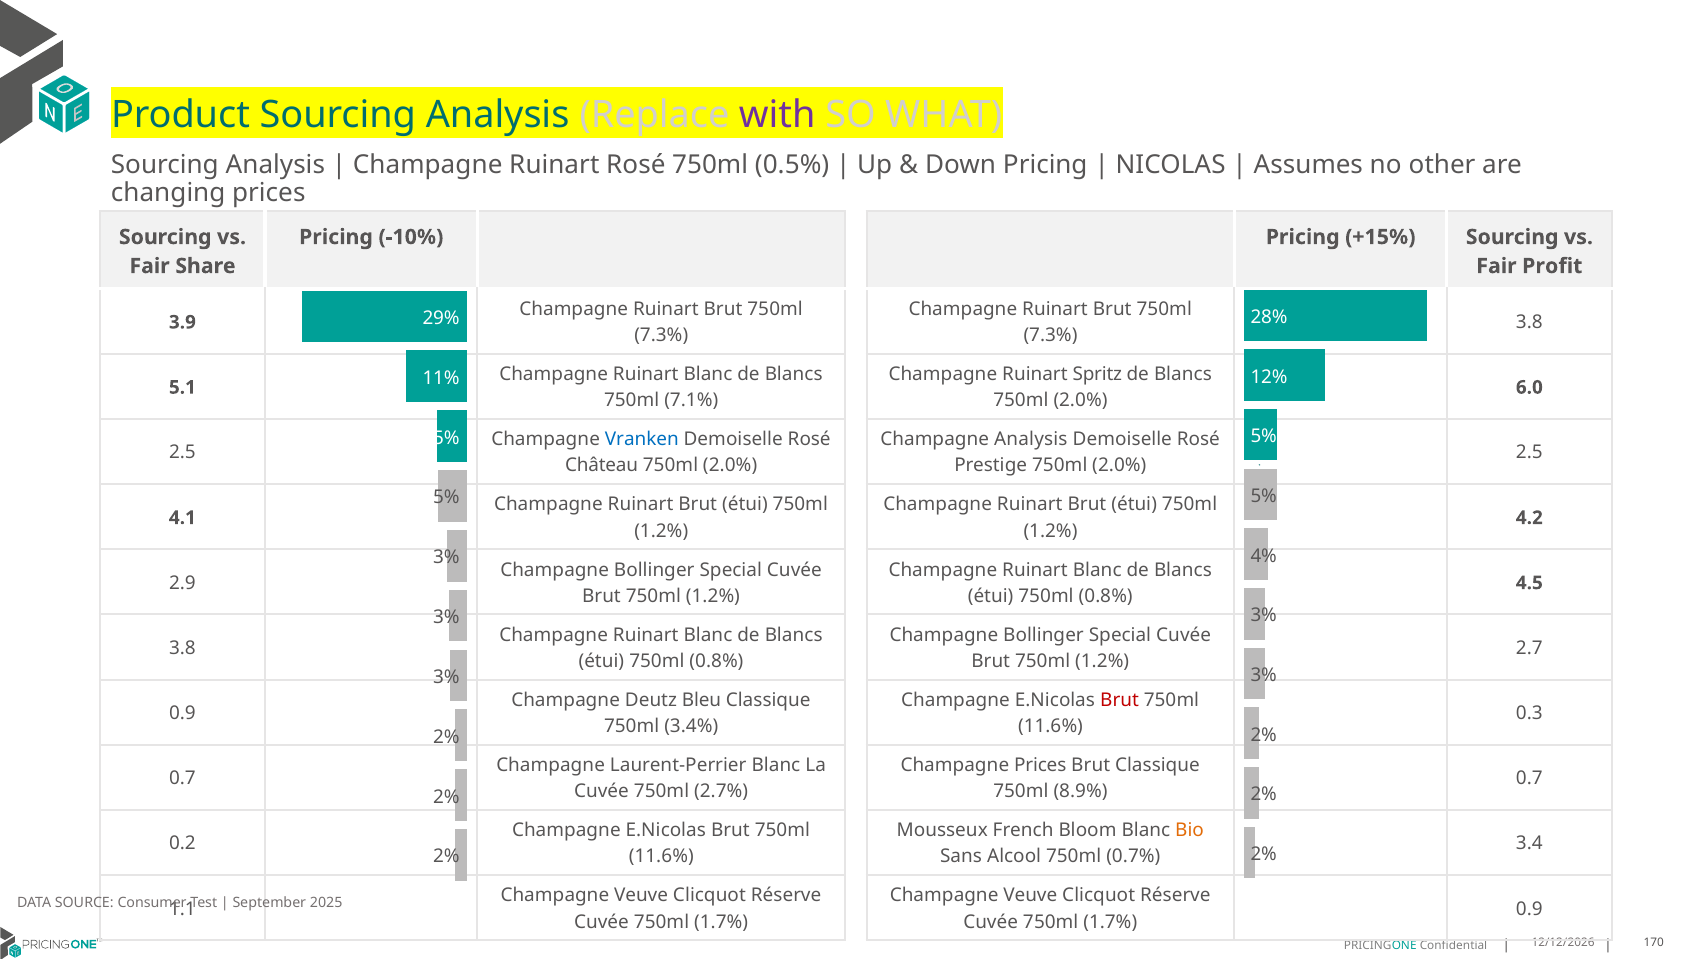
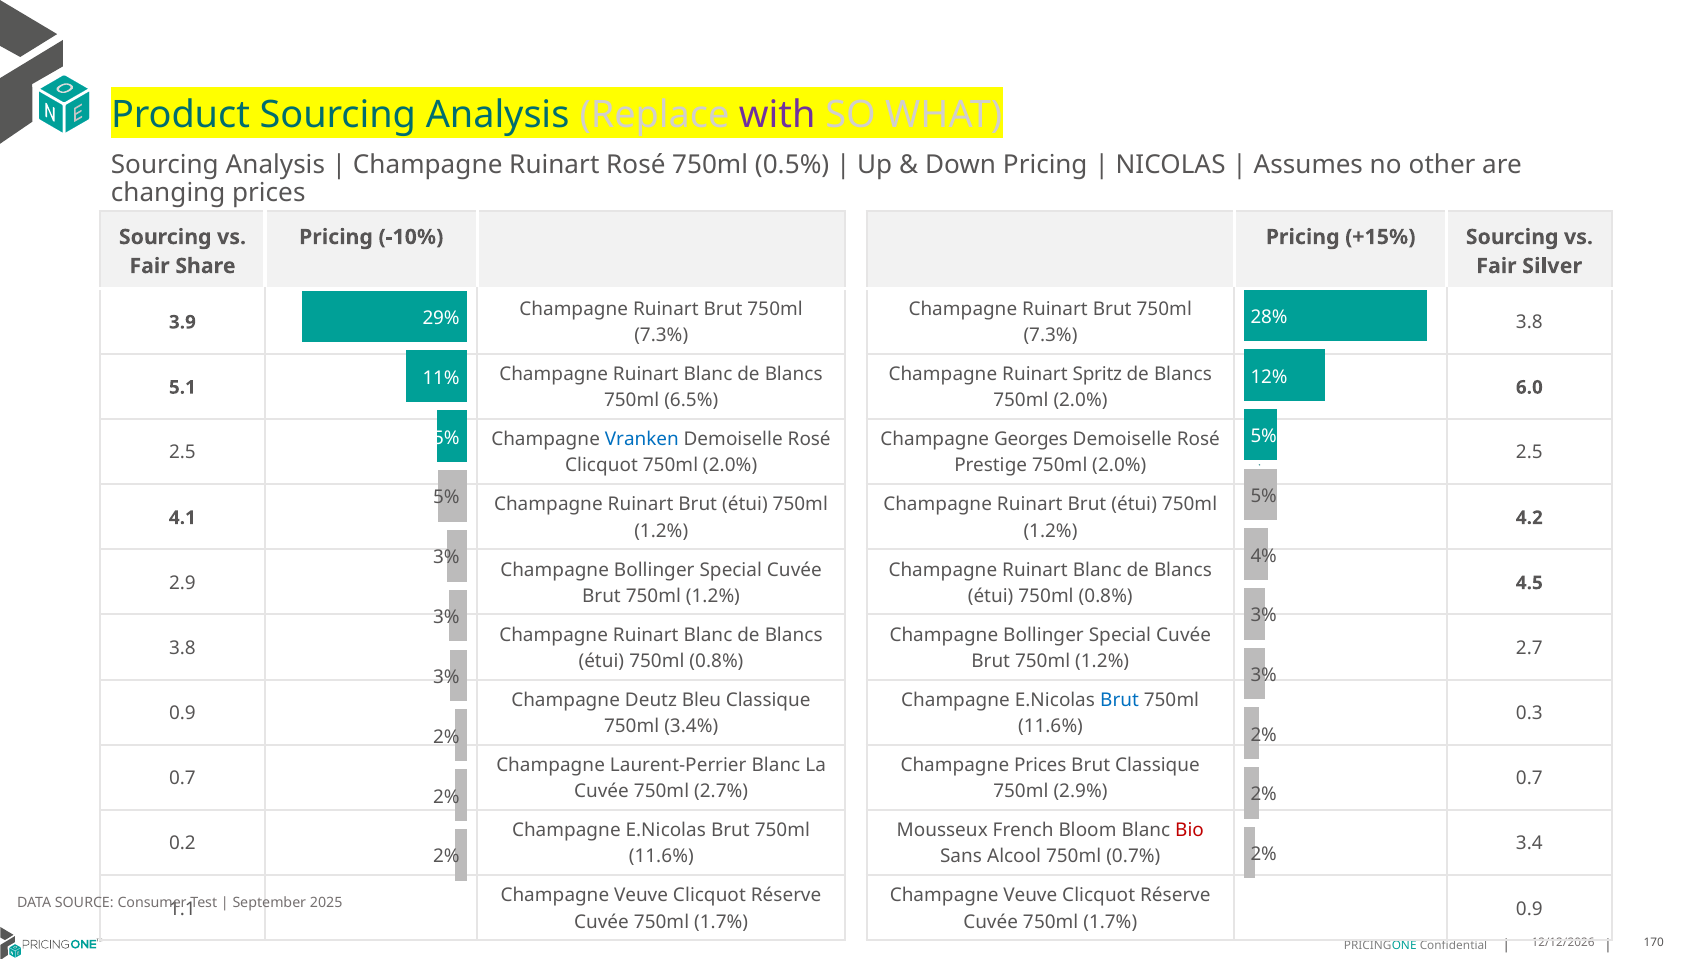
Profit: Profit -> Silver (1552, 266)
7.1%: 7.1% -> 6.5% (691, 401)
Champagne Analysis: Analysis -> Georges (1031, 440)
Château: Château -> Clicquot (601, 466)
Brut colour: red -> blue (1120, 701)
8.9%: 8.9% -> 2.9% (1080, 792)
Bio colour: orange -> red (1190, 831)
